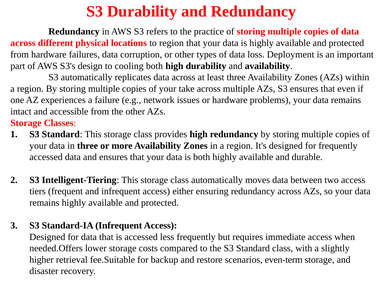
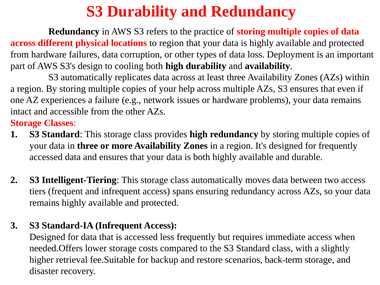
take: take -> help (187, 89)
either: either -> spans (183, 191)
even-term: even-term -> back-term (284, 260)
